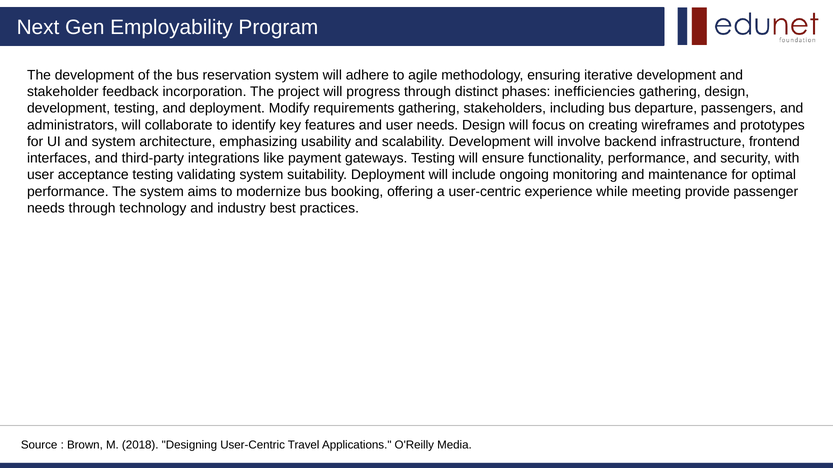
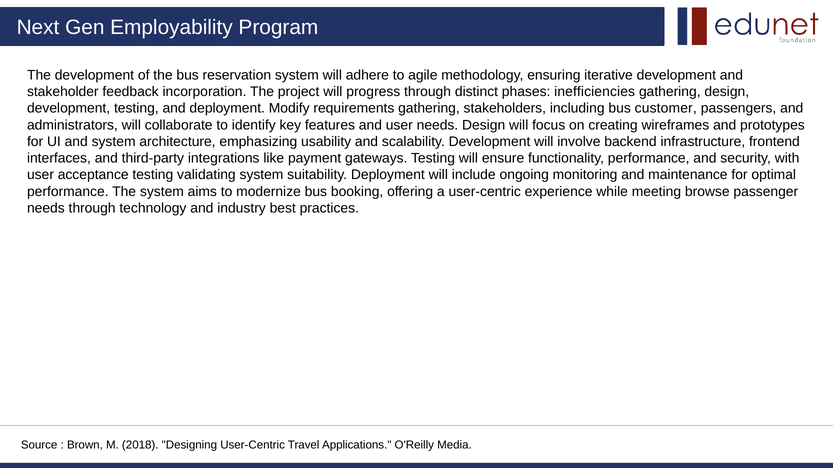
departure: departure -> customer (666, 109)
provide: provide -> browse (707, 192)
